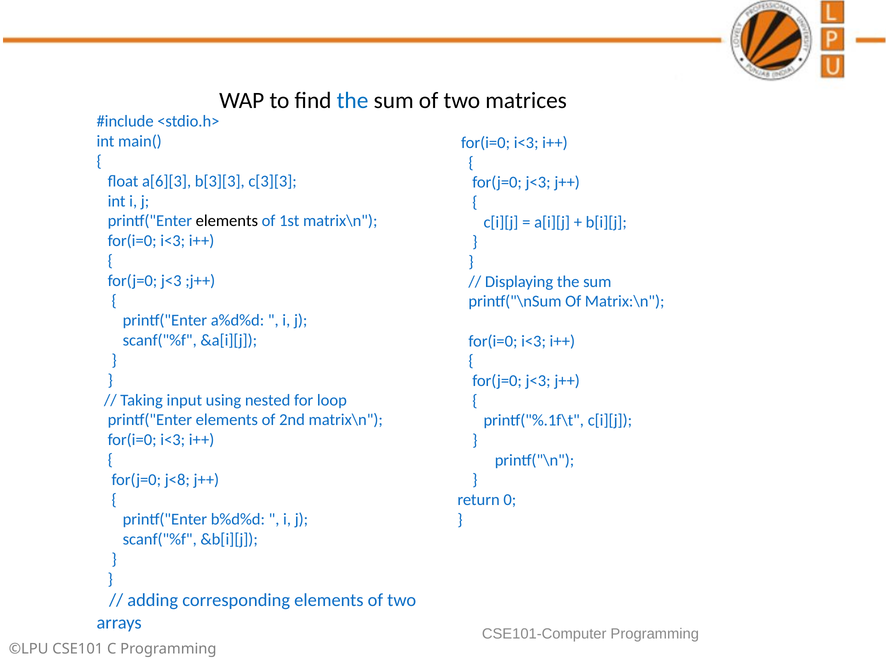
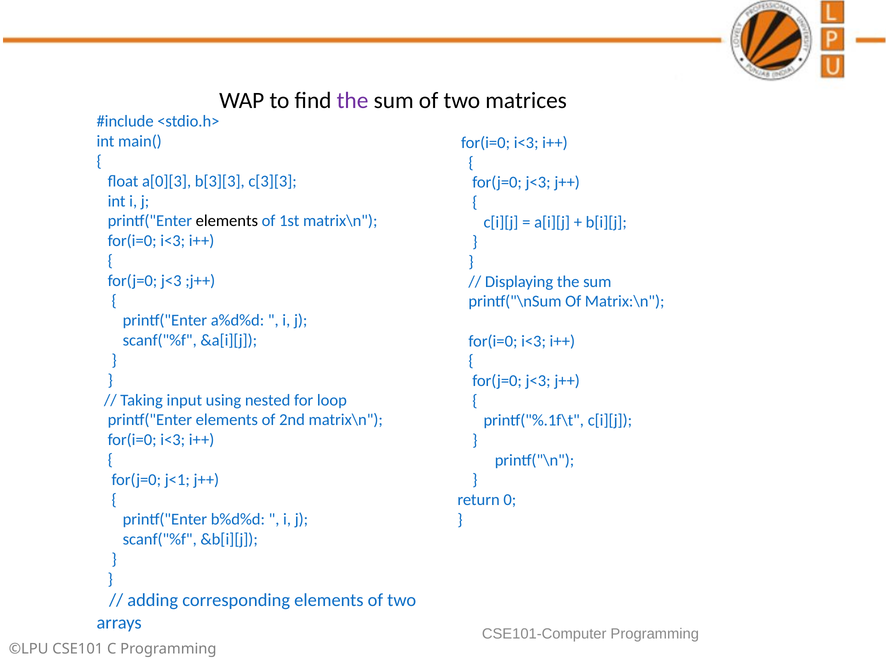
the colour: blue -> purple (353, 101)
a[6][3: a[6][3 -> a[0][3 (167, 181)
j<8: j<8 -> j<1 (177, 480)
